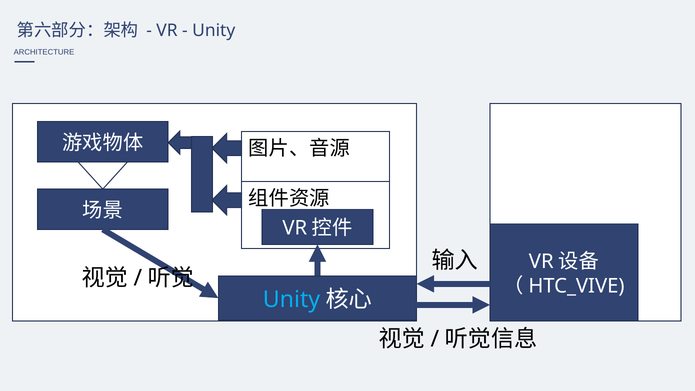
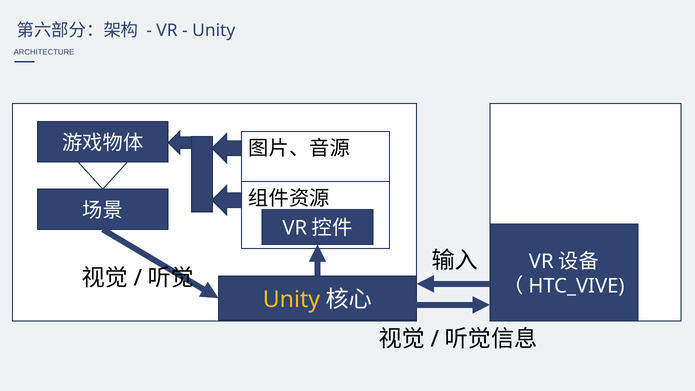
Unity colour: light blue -> yellow (291, 300)
